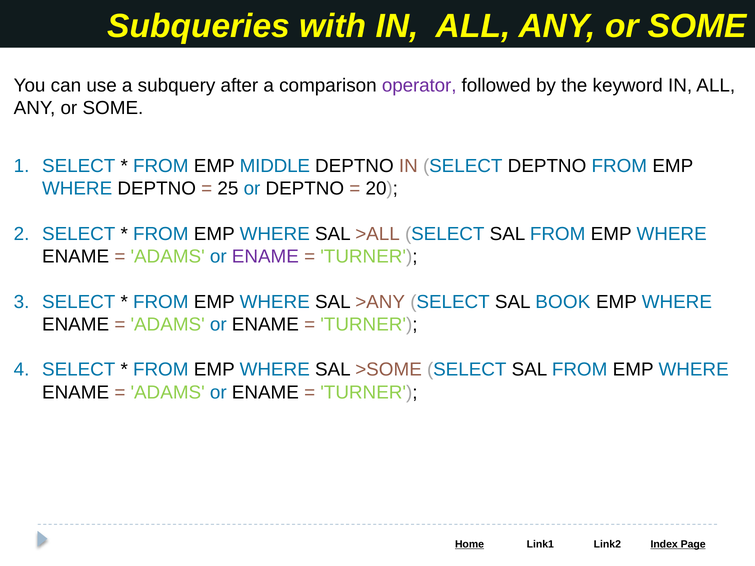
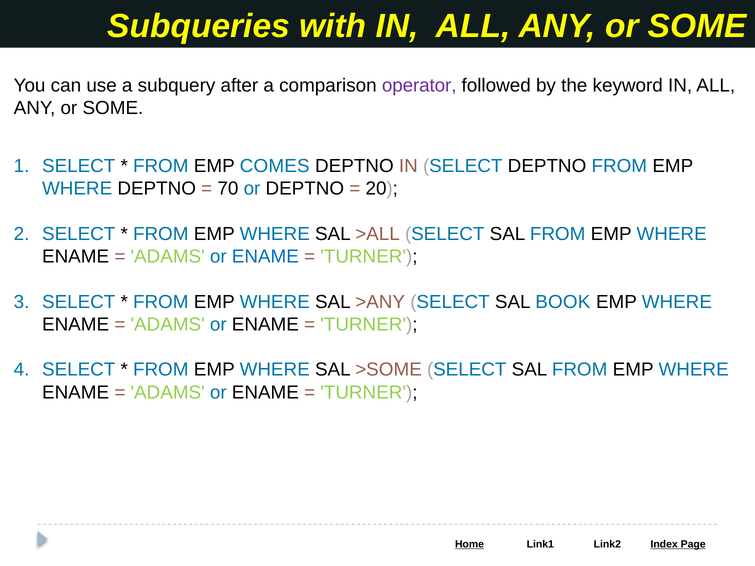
MIDDLE: MIDDLE -> COMES (275, 166)
25: 25 -> 70 (228, 189)
ENAME colour: purple -> blue (265, 257)
